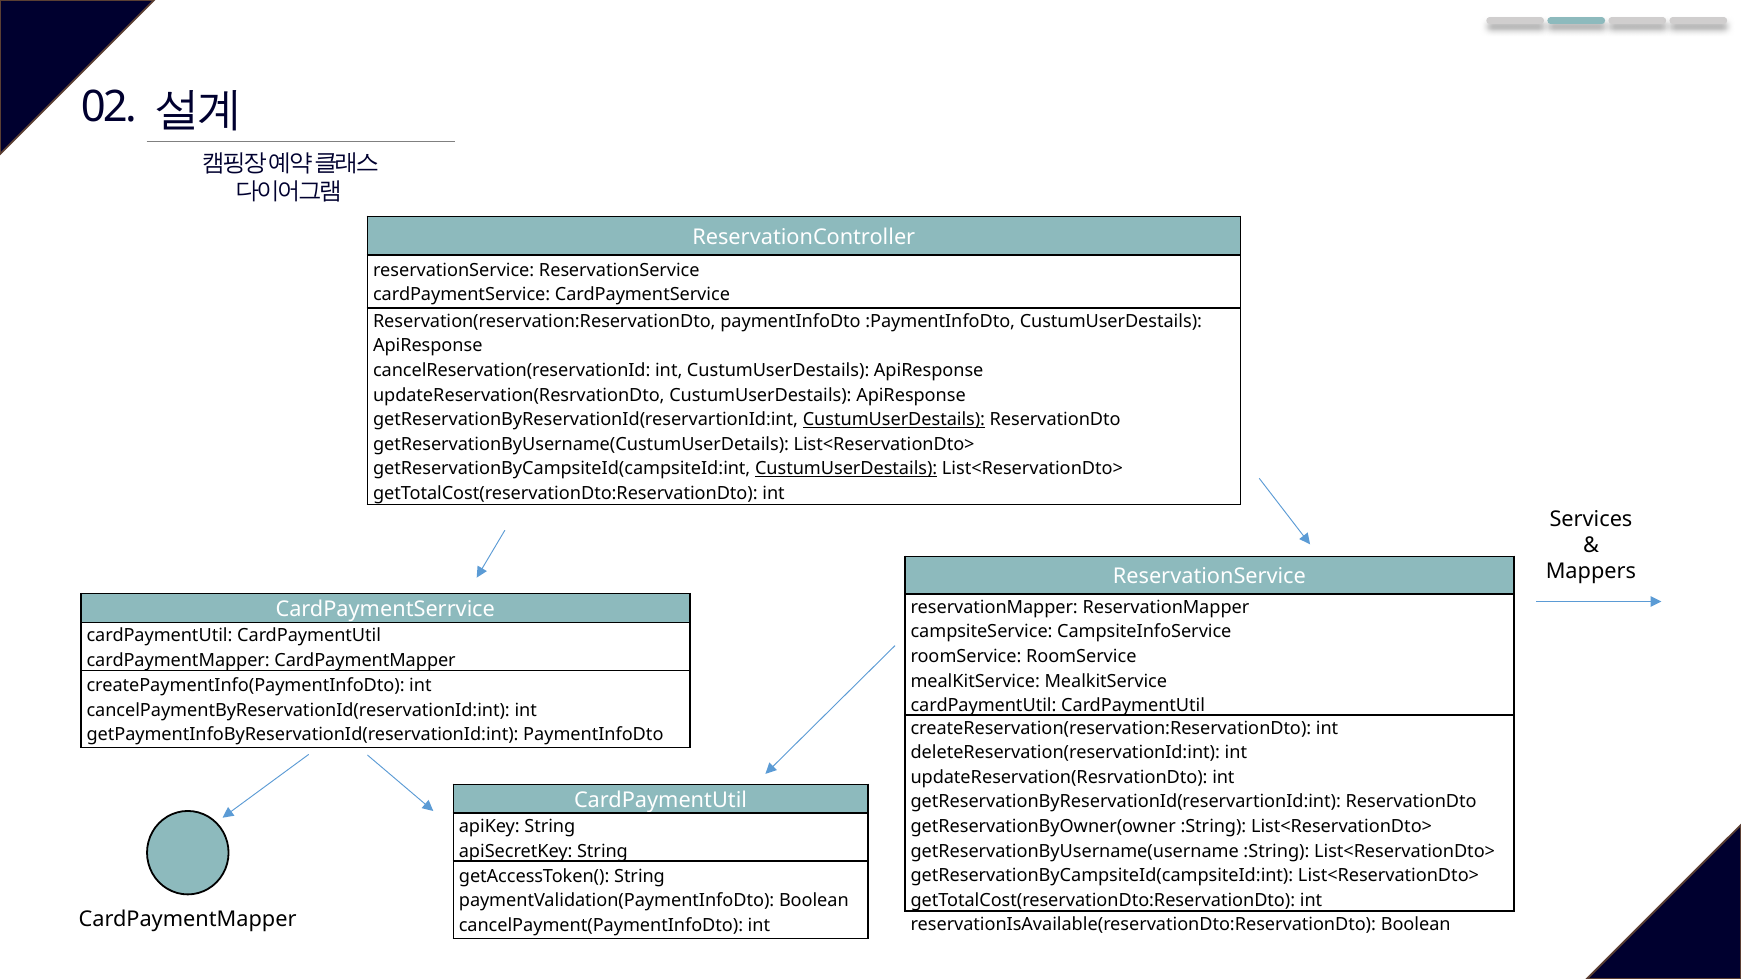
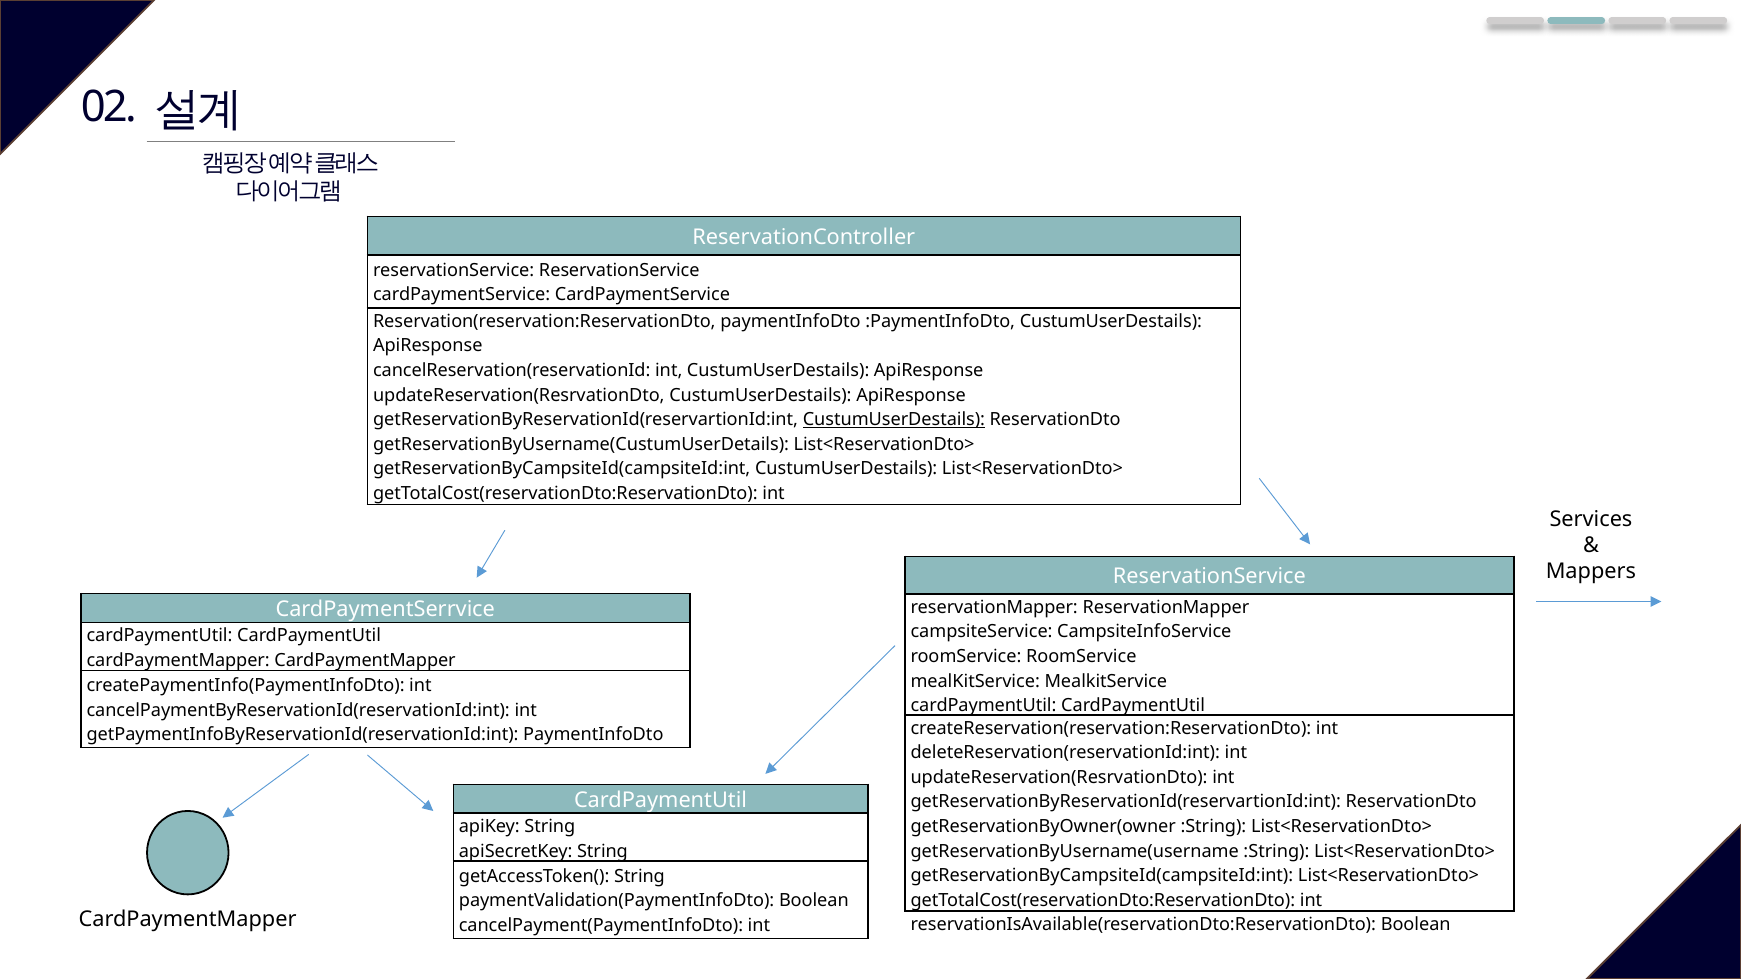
CustumUserDestails underline: present -> none (846, 469)
